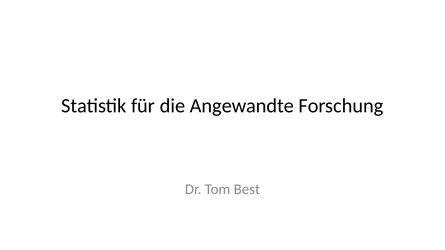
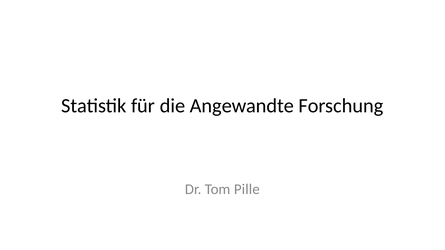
Best: Best -> Pille (247, 190)
